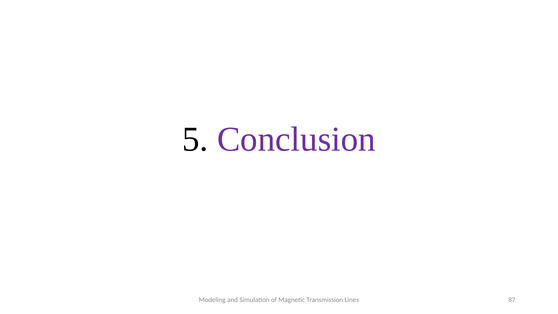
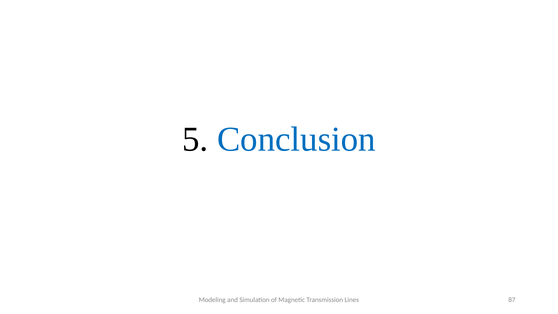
Conclusion colour: purple -> blue (296, 139)
